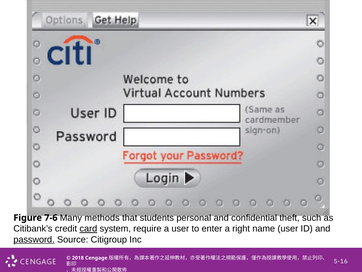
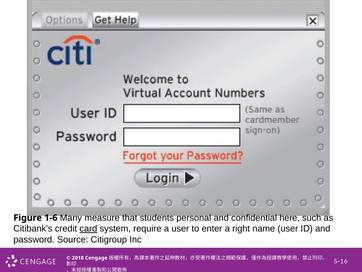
7-6: 7-6 -> 1-6 (51, 217)
methods: methods -> measure (102, 217)
theft: theft -> here (290, 217)
password underline: present -> none (34, 239)
